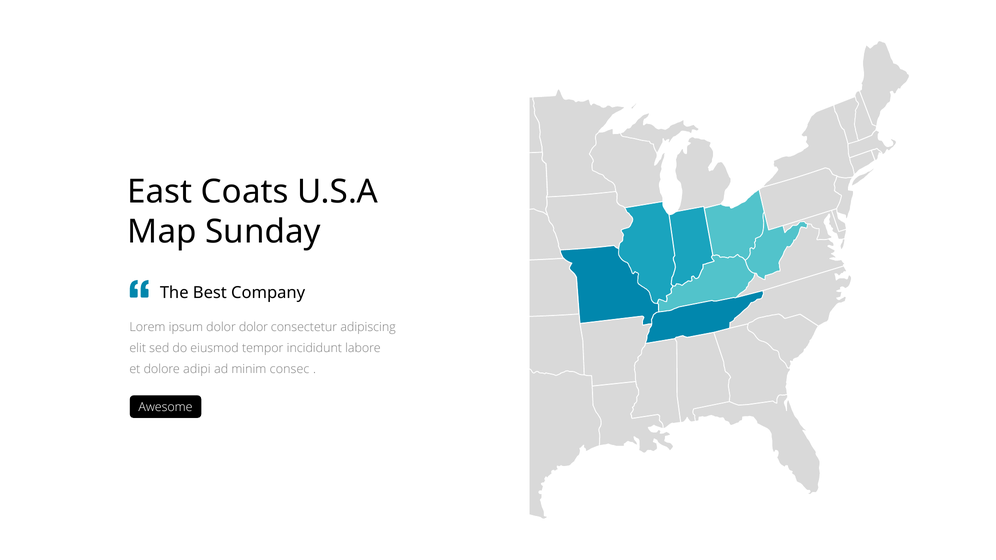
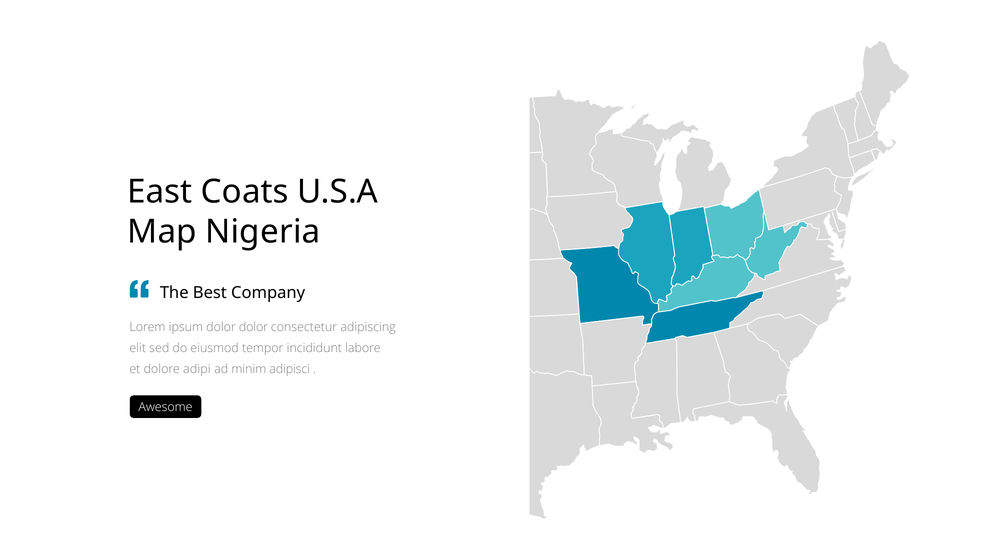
Sunday: Sunday -> Nigeria (263, 232)
consec: consec -> adipisci (290, 369)
